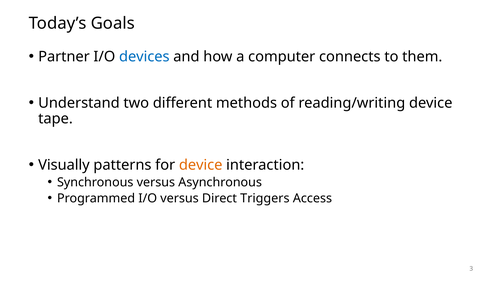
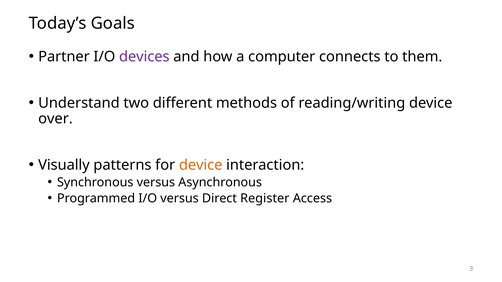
devices colour: blue -> purple (144, 57)
tape: tape -> over (55, 119)
Triggers: Triggers -> Register (265, 199)
